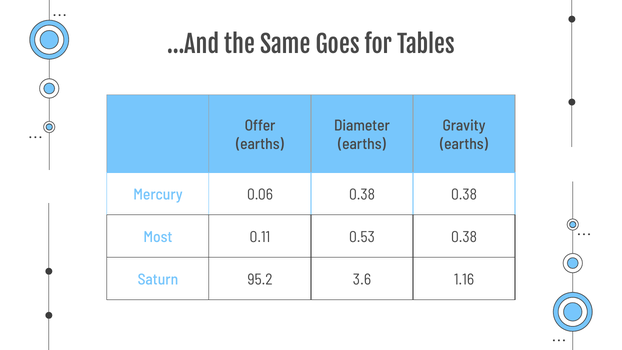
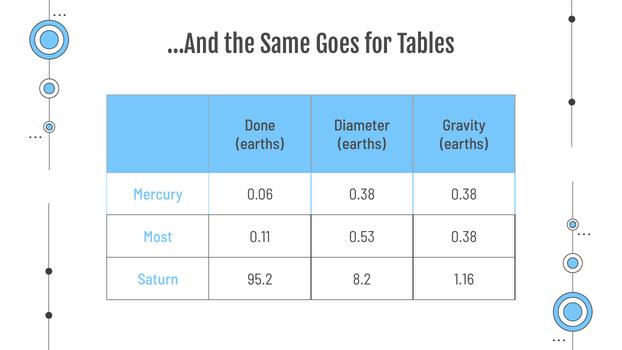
Offer: Offer -> Done (260, 125)
3.6: 3.6 -> 8.2 (362, 279)
